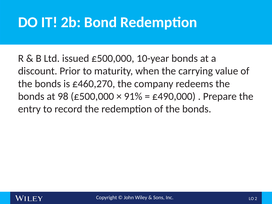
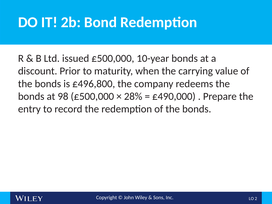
£460,270: £460,270 -> £496,800 (94, 84)
91%: 91% -> 28% (133, 96)
